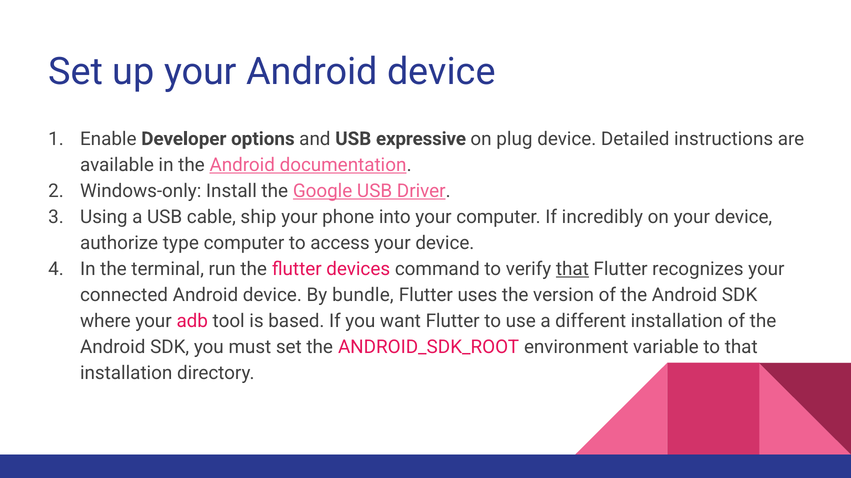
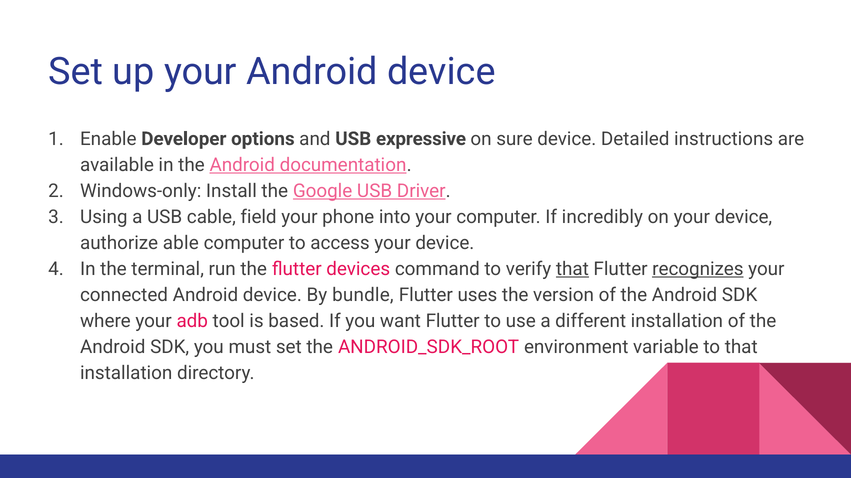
plug: plug -> sure (514, 139)
ship: ship -> field (259, 217)
type: type -> able (181, 243)
recognizes underline: none -> present (698, 269)
